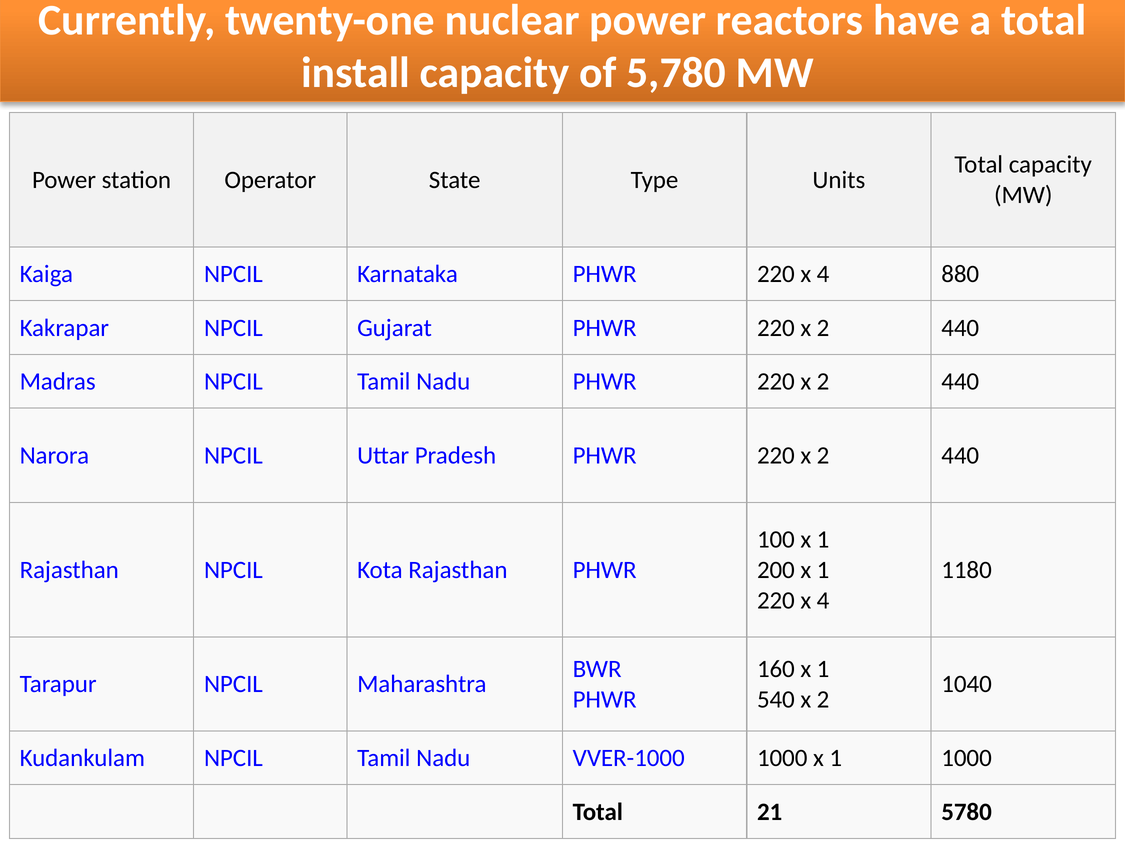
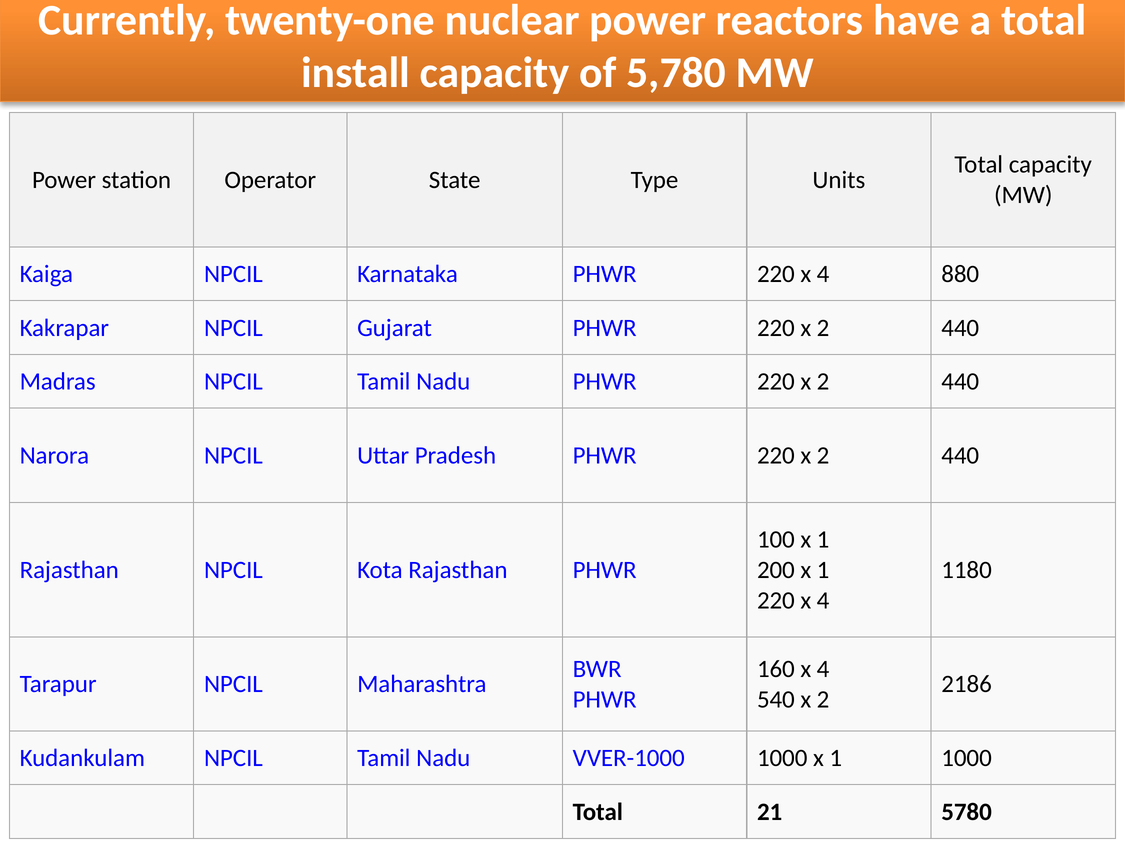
160 x 1: 1 -> 4 (823, 669)
1040: 1040 -> 2186 (967, 685)
